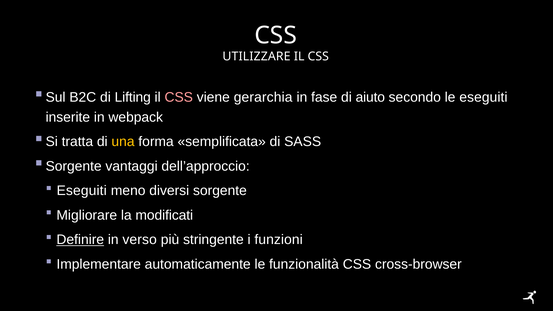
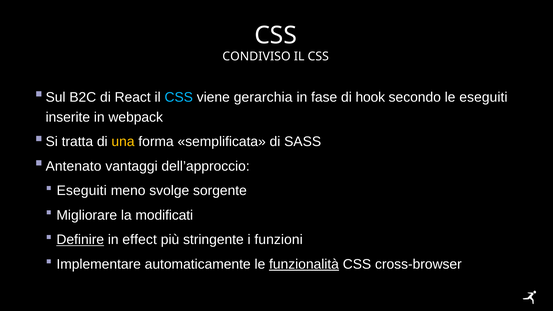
UTILIZZARE: UTILIZZARE -> CONDIVISO (257, 56)
Lifting: Lifting -> React (133, 97)
CSS colour: pink -> light blue (179, 97)
aiuto: aiuto -> hook (370, 97)
Sorgente: Sorgente -> Antenato (74, 166)
diversi: diversi -> svolge (169, 191)
verso: verso -> effect (140, 240)
funzionalità underline: none -> present (304, 264)
